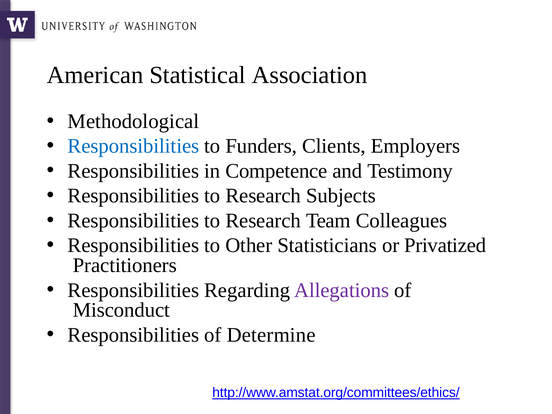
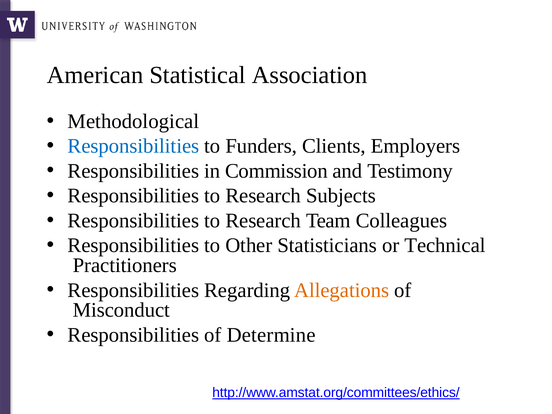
Competence: Competence -> Commission (276, 171)
Privatized: Privatized -> Technical (445, 245)
Allegations colour: purple -> orange (342, 290)
